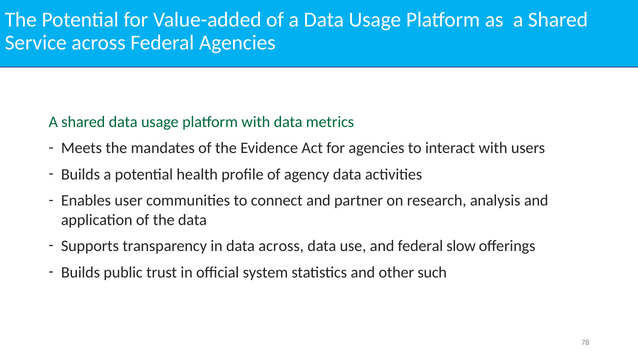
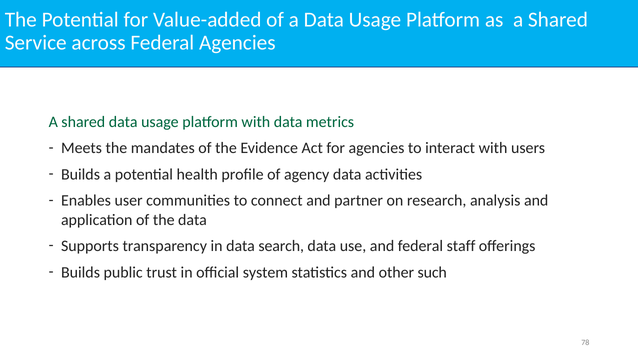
data across: across -> search (281, 246)
slow: slow -> staff (461, 246)
